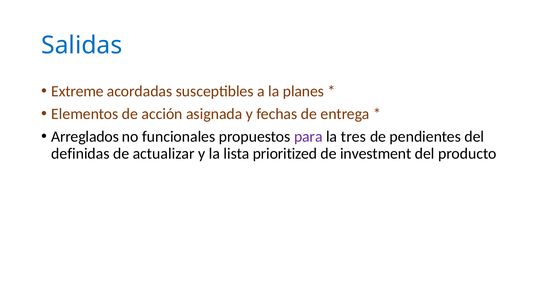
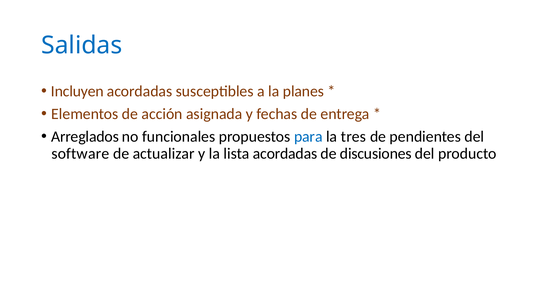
Extreme: Extreme -> Incluyen (77, 91)
para colour: purple -> blue (308, 137)
definidas: definidas -> software (80, 154)
lista prioritized: prioritized -> acordadas (285, 154)
investment: investment -> discusiones (376, 154)
